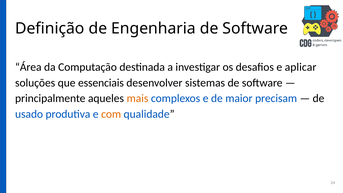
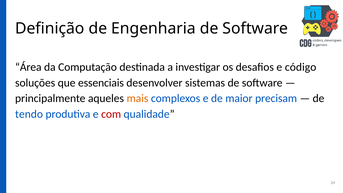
aplicar: aplicar -> código (301, 67)
usado: usado -> tendo (29, 114)
com colour: orange -> red (111, 114)
